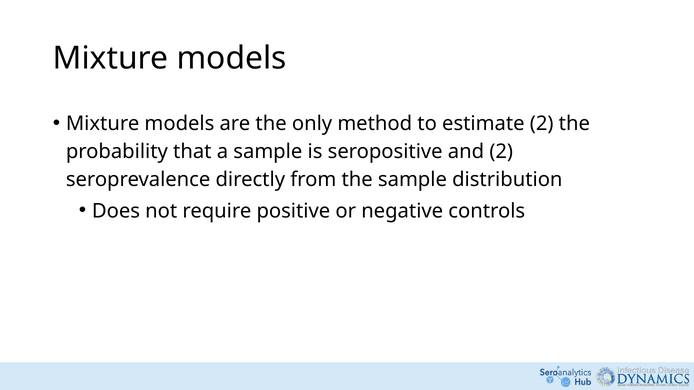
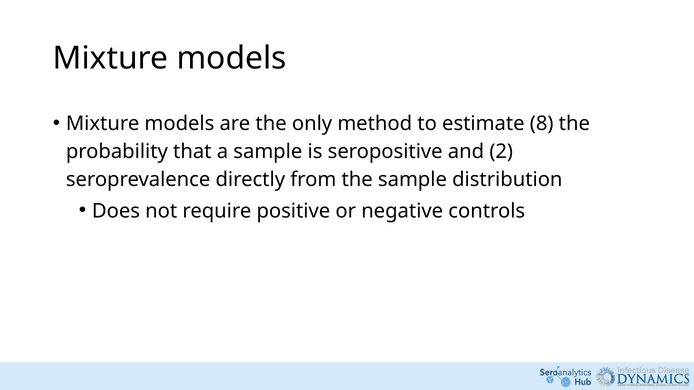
estimate 2: 2 -> 8 (542, 124)
